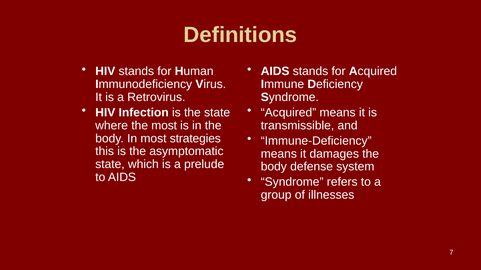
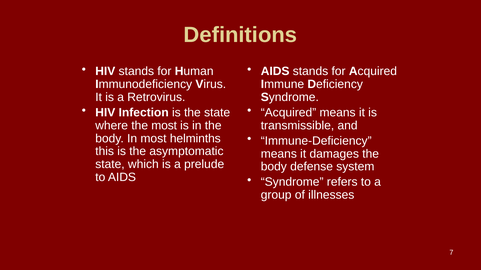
strategies: strategies -> helminths (195, 139)
